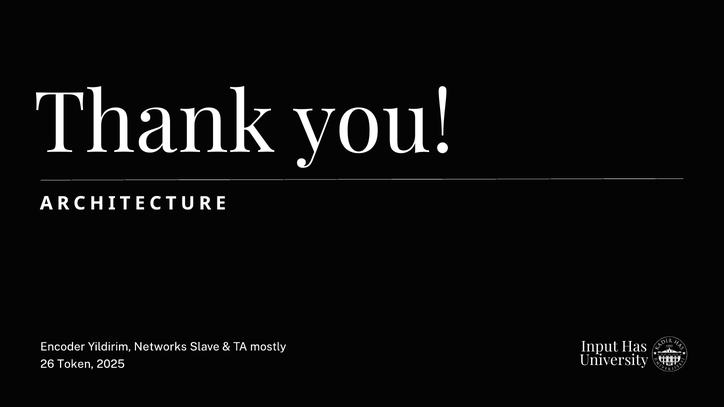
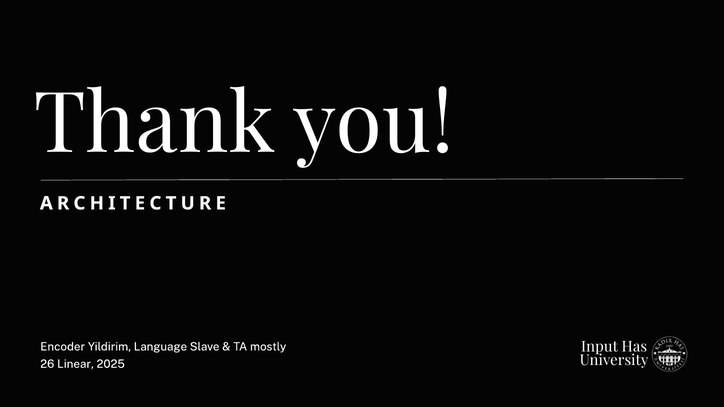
Networks: Networks -> Language (160, 347)
Token: Token -> Linear (75, 364)
